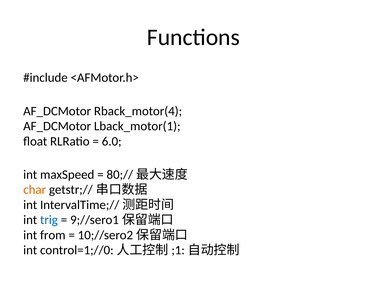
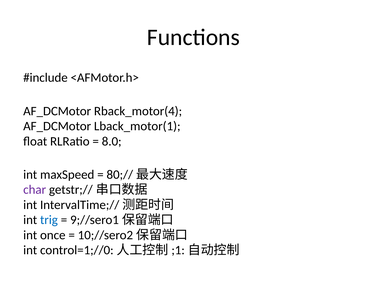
6.0: 6.0 -> 8.0 (112, 141)
char colour: orange -> purple (35, 190)
from: from -> once (53, 235)
